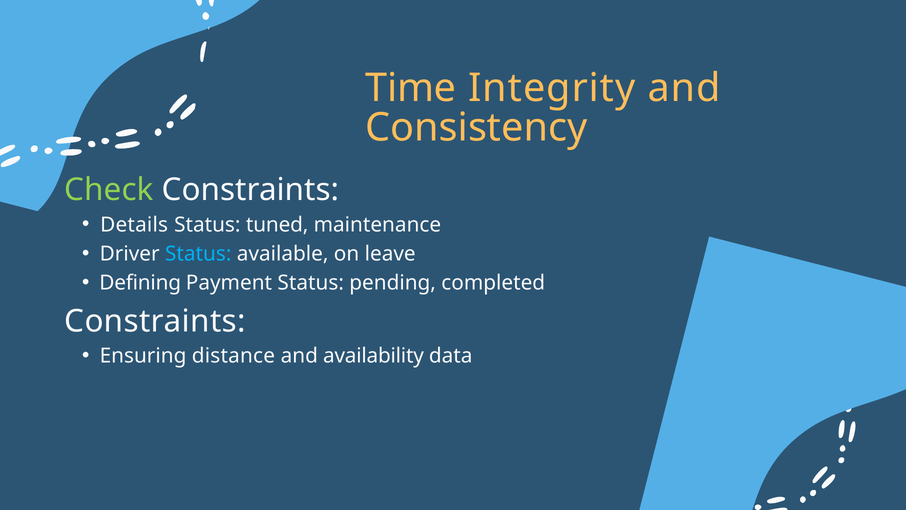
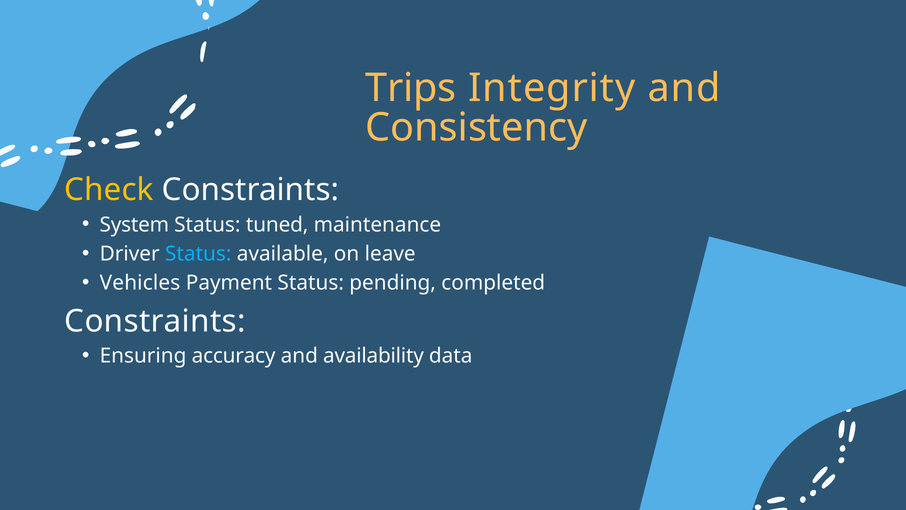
Time: Time -> Trips (411, 88)
Check colour: light green -> yellow (109, 190)
Details: Details -> System (134, 225)
Defining: Defining -> Vehicles (140, 283)
distance: distance -> accuracy (234, 356)
